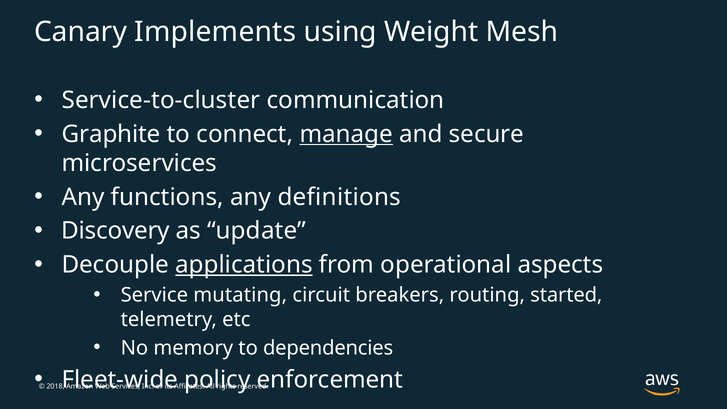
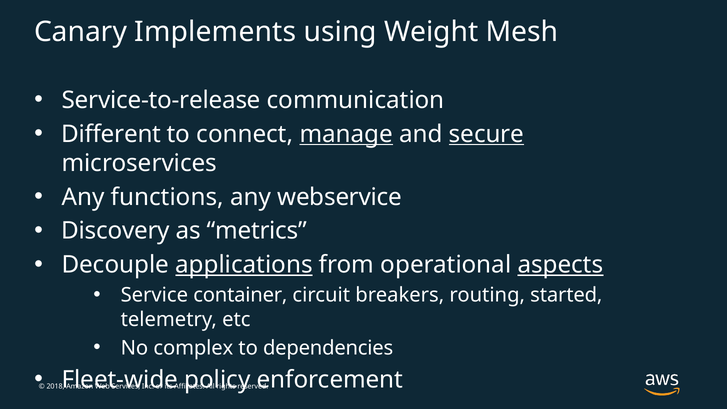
Service-to-cluster: Service-to-cluster -> Service-to-release (161, 100)
Graphite: Graphite -> Different (111, 134)
secure underline: none -> present (487, 134)
definitions: definitions -> webservice (340, 197)
update: update -> metrics (257, 231)
aspects underline: none -> present (560, 265)
mutating: mutating -> container (240, 295)
memory: memory -> complex (193, 348)
